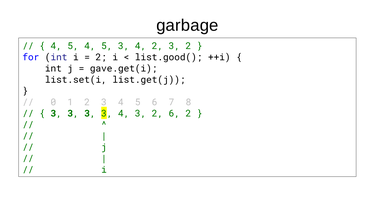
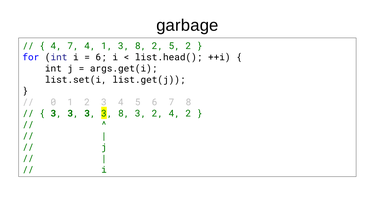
5: 5 -> 7 (73, 46)
5: 5 -> 1 (107, 46)
4: 4 -> 8 (141, 46)
3: 3 -> 5 (174, 46)
2: 2 -> 6 (101, 57)
list.good(: list.good( -> list.head( (169, 57)
gave.get(i: gave.get(i -> args.get(i (124, 68)
3 3 4: 4 -> 8 (124, 113)
2 6: 6 -> 4 (174, 113)
